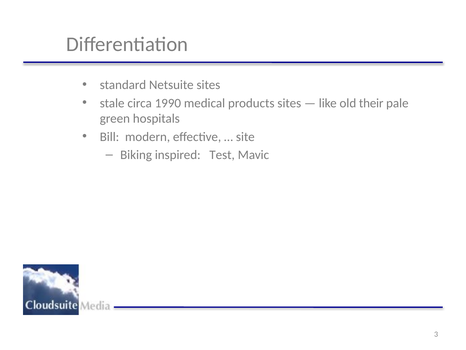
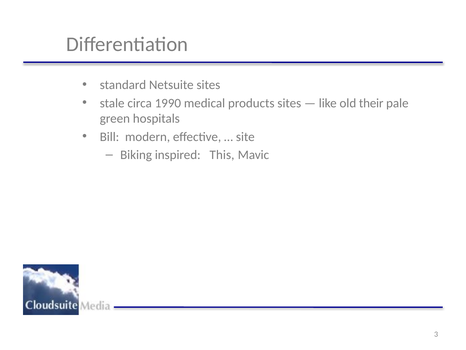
Test: Test -> This (222, 155)
